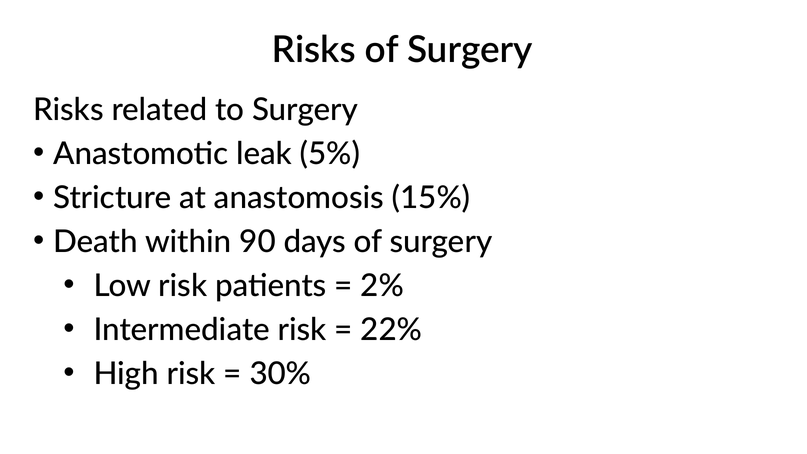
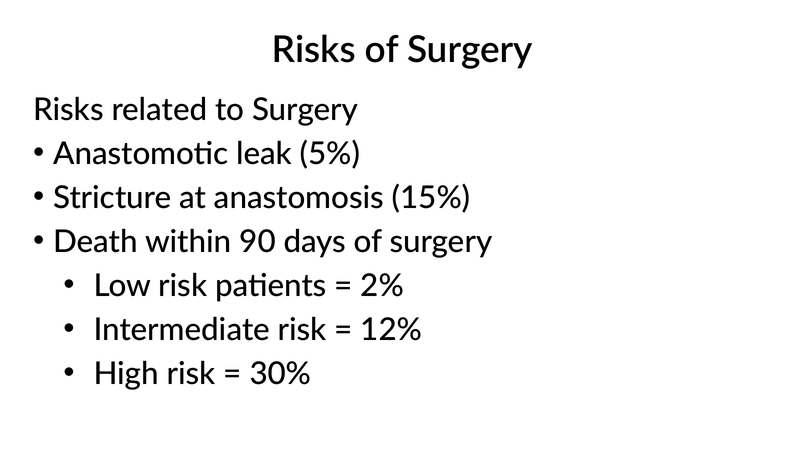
22%: 22% -> 12% (391, 330)
